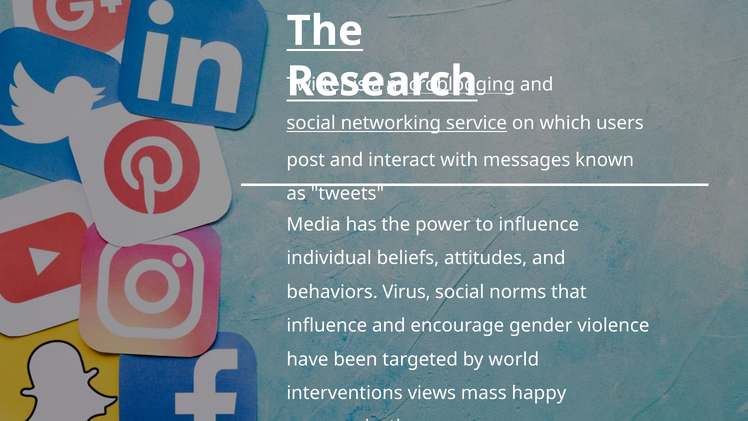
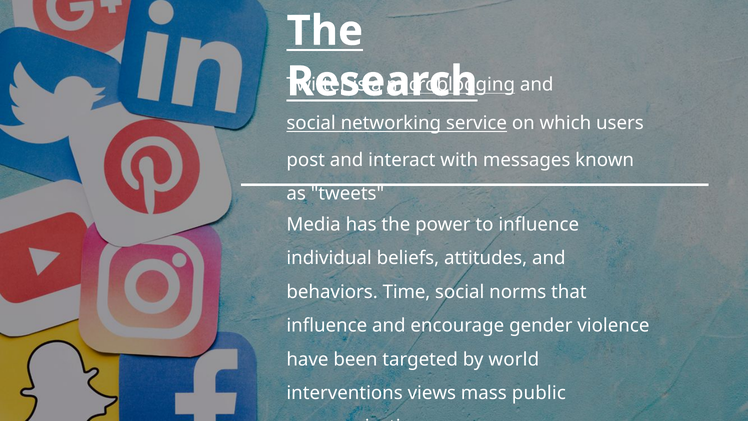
Virus: Virus -> Time (406, 292)
happy: happy -> public (539, 393)
